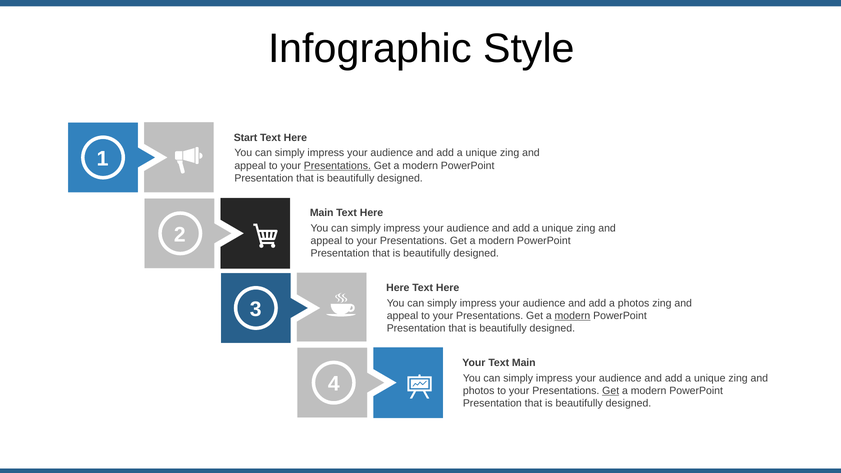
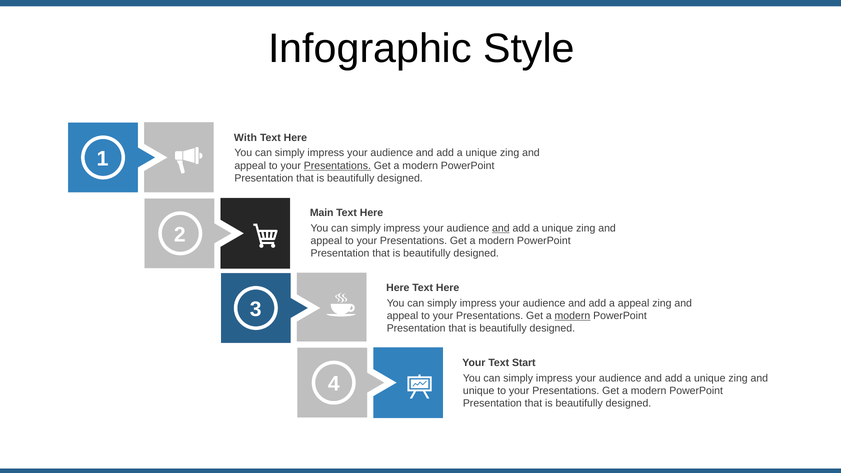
Start: Start -> With (245, 138)
and underline: none -> present (501, 228)
a photos: photos -> appeal (634, 303)
Text Main: Main -> Start (524, 363)
photos: photos -> unique (479, 391)
Get underline: present -> none (611, 391)
